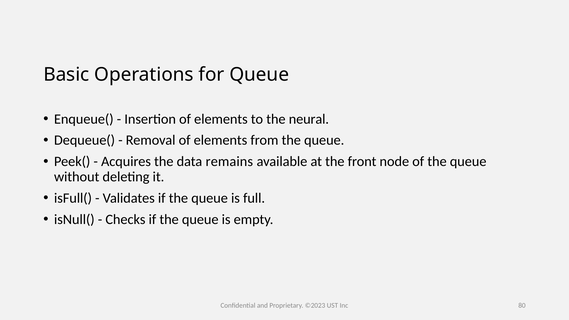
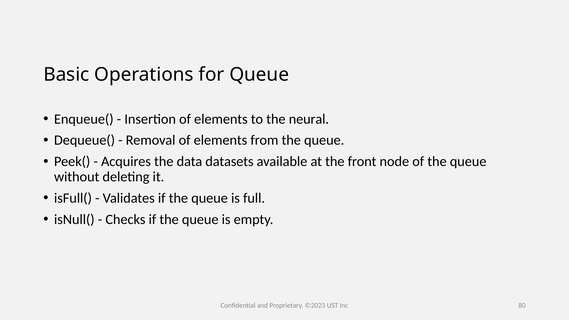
remains: remains -> datasets (229, 162)
